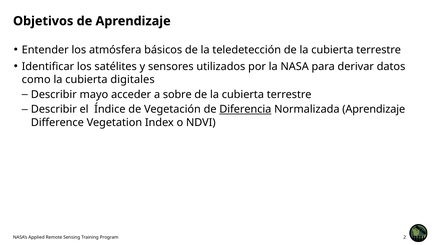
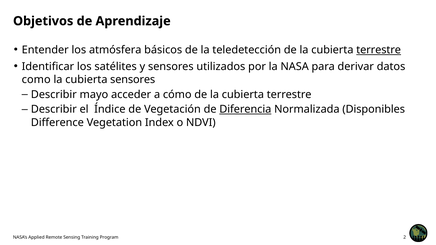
terrestre underline: none -> present (379, 50)
cubierta digitales: digitales -> sensores (133, 80)
sobre: sobre -> cómo (177, 95)
Normalizada Aprendizaje: Aprendizaje -> Disponibles (374, 110)
